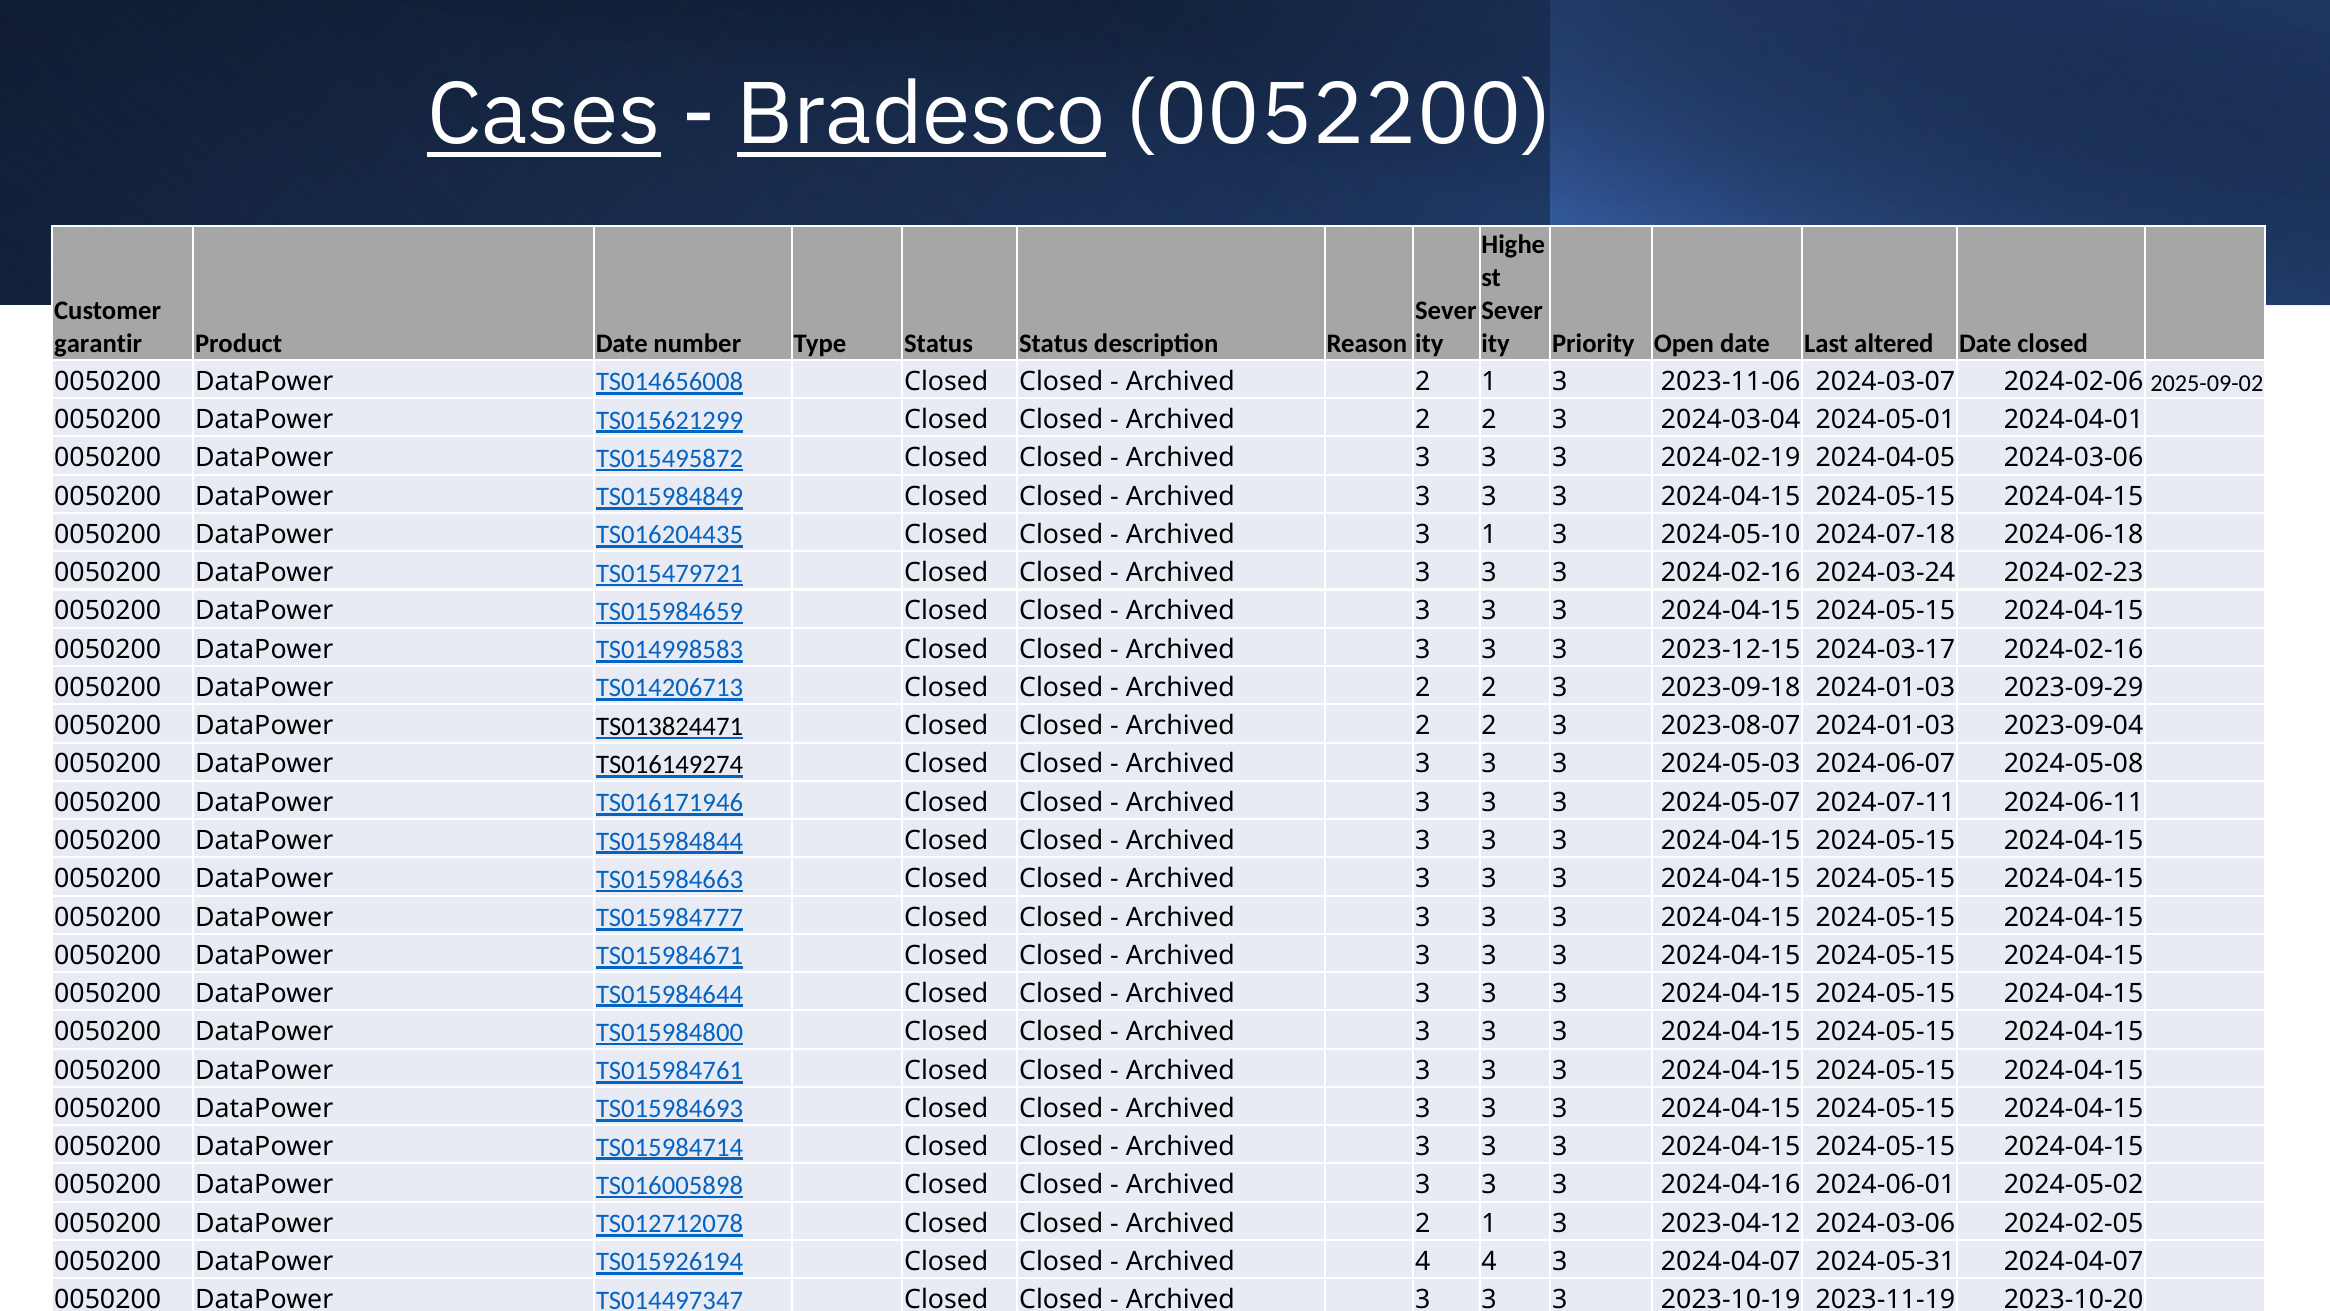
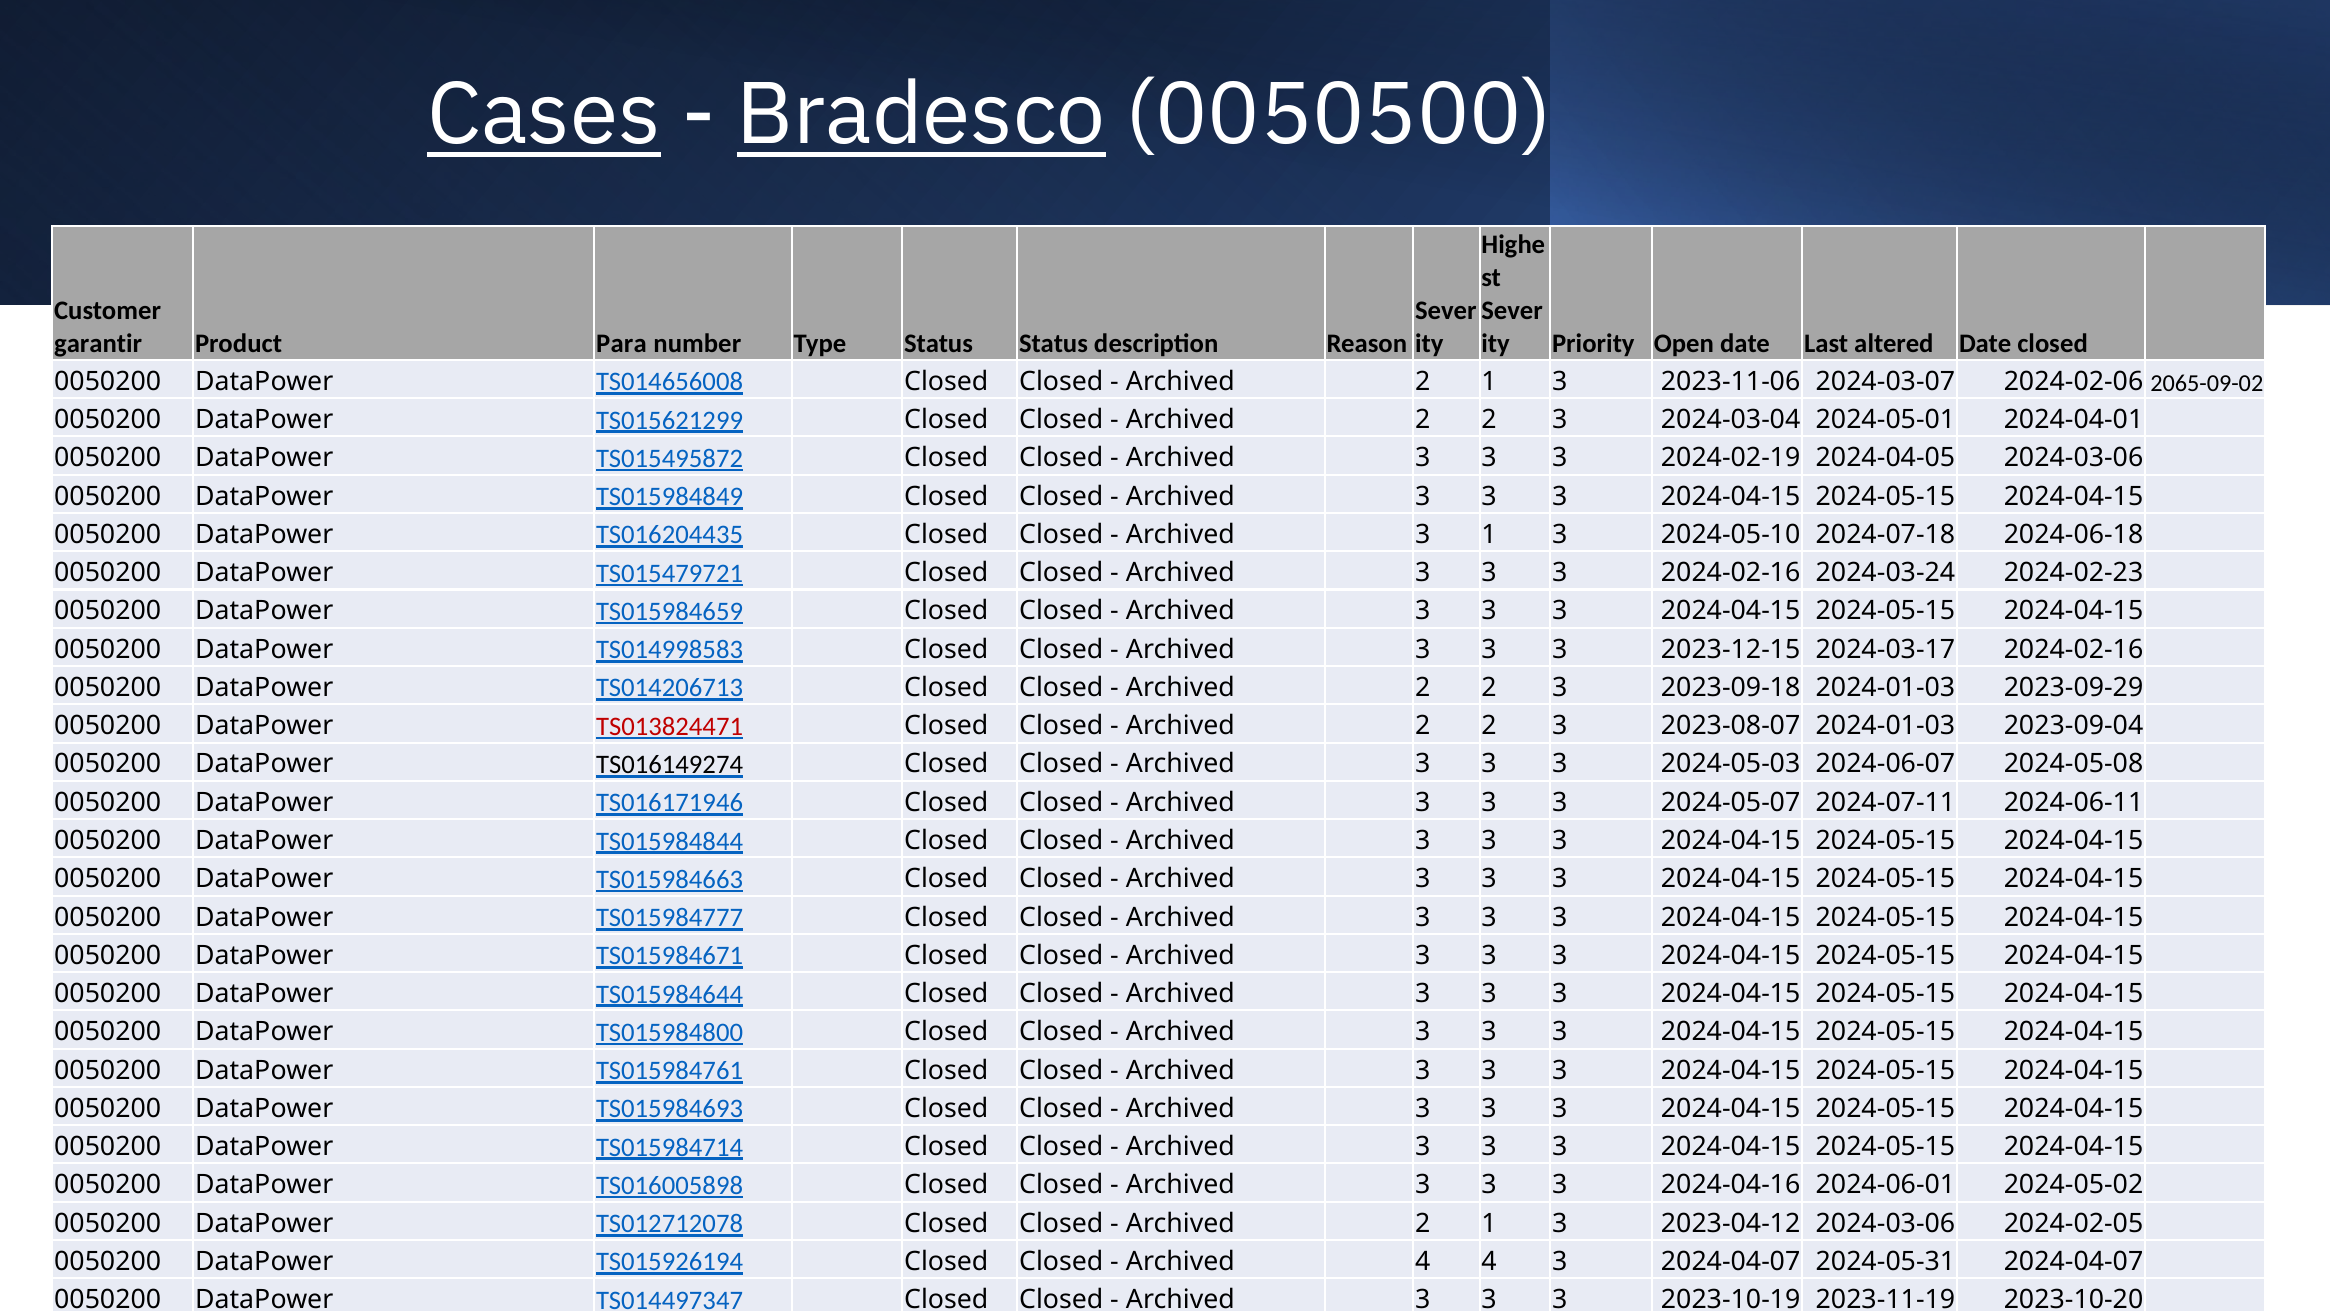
0052200: 0052200 -> 0050500 (1339, 114)
Product Date: Date -> Para (621, 344)
2025-09-02: 2025-09-02 -> 2065-09-02 (2207, 384)
TS013824471 colour: black -> red (670, 726)
